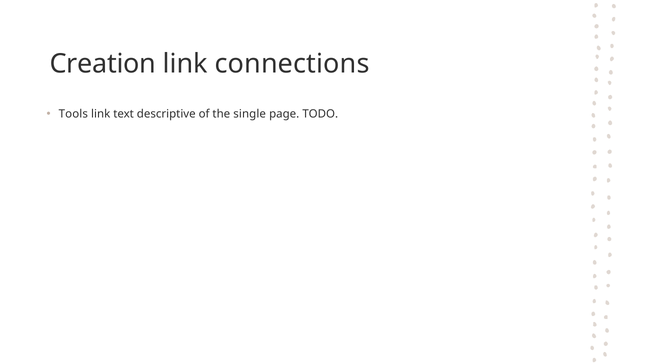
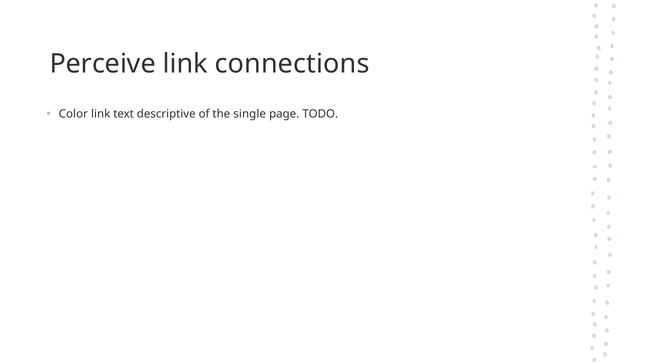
Creation: Creation -> Perceive (103, 64)
Tools: Tools -> Color (73, 114)
